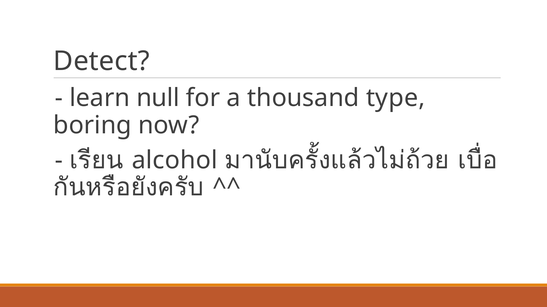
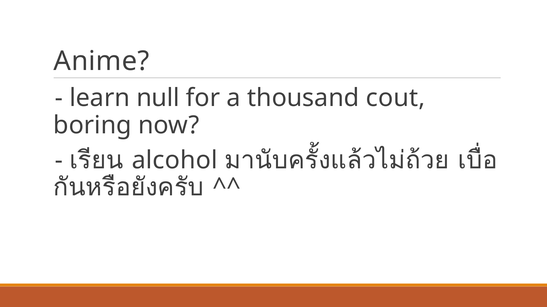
Detect: Detect -> Anime (101, 61)
type: type -> cout (396, 98)
